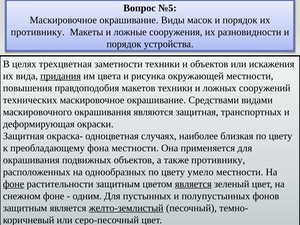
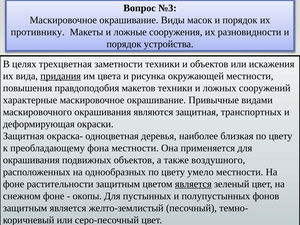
№5: №5 -> №3 (167, 8)
технических: технических -> характерные (30, 100)
Средствами: Средствами -> Привычные (214, 100)
случаях: случаях -> деревья (159, 136)
также противнику: противнику -> воздушного (218, 160)
фоне underline: present -> none (14, 184)
одним: одним -> окопы (87, 196)
желто-землистый underline: present -> none (126, 208)
